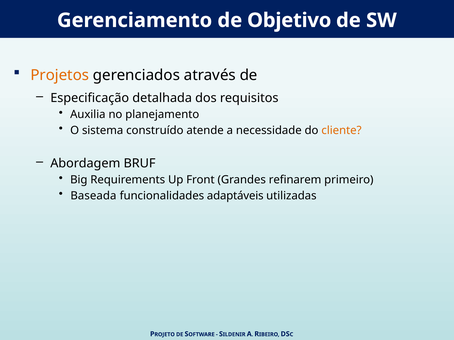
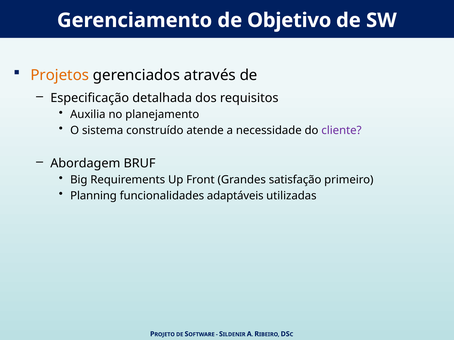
cliente colour: orange -> purple (341, 131)
refinarem: refinarem -> satisfação (295, 180)
Baseada: Baseada -> Planning (94, 196)
